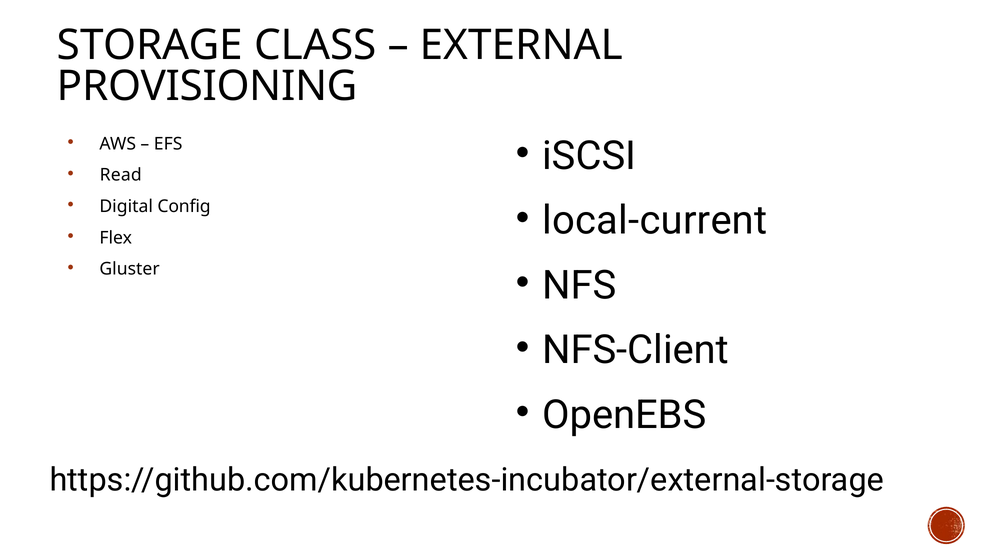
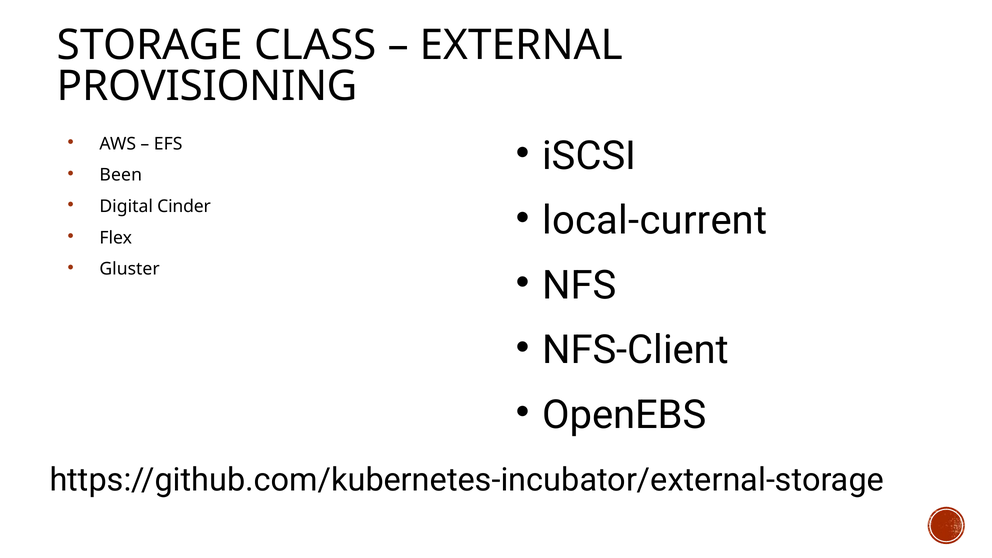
Read: Read -> Been (121, 175)
Config: Config -> Cinder (184, 206)
